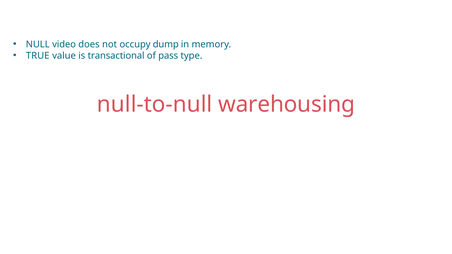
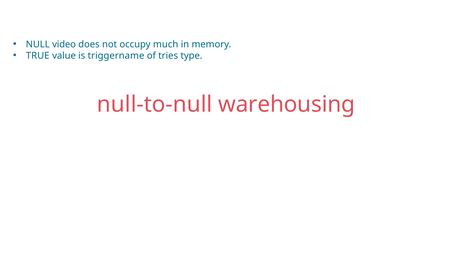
dump: dump -> much (166, 44)
transactional: transactional -> triggername (116, 56)
pass: pass -> tries (168, 56)
